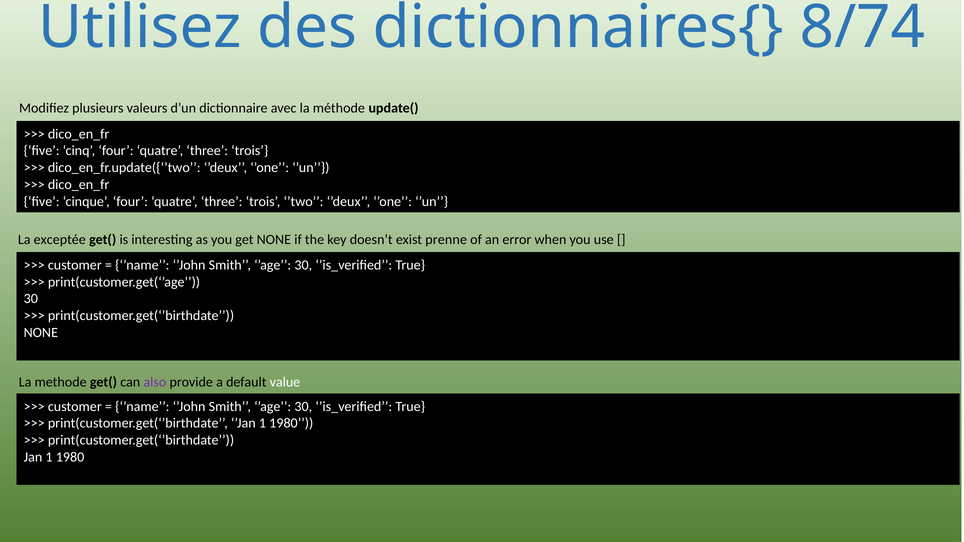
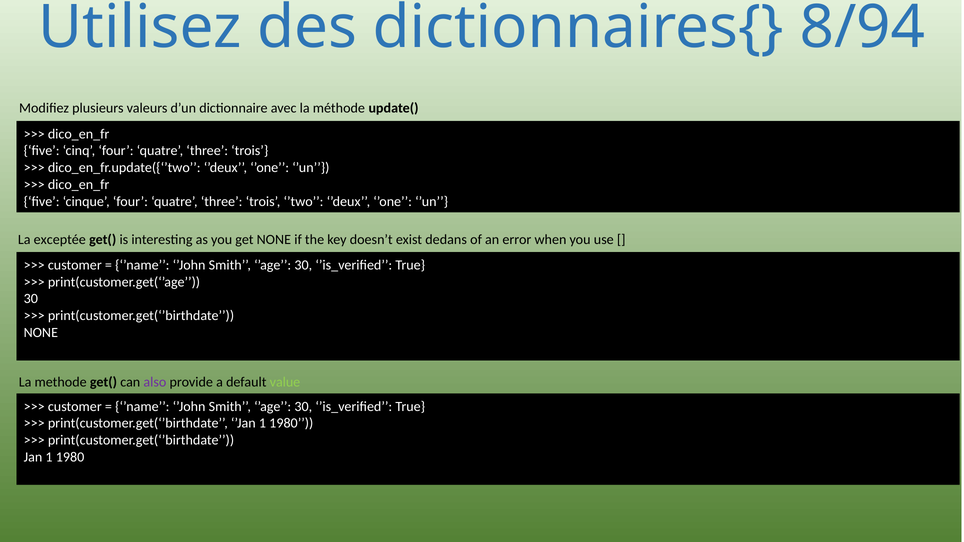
8/74: 8/74 -> 8/94 (862, 28)
prenne: prenne -> dedans (446, 240)
value colour: white -> light green (285, 382)
